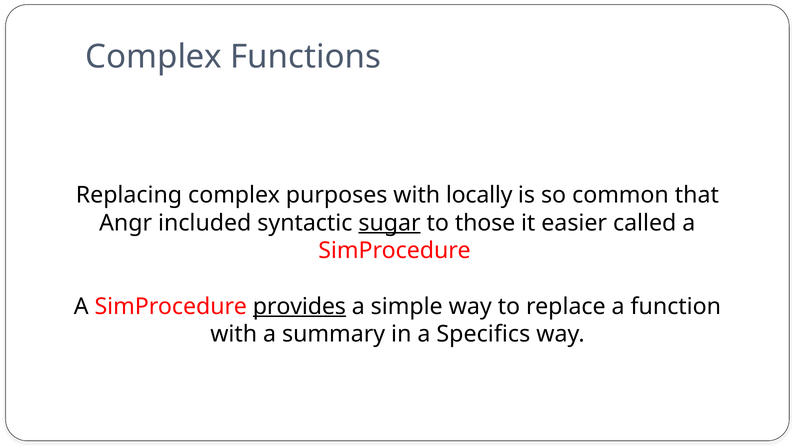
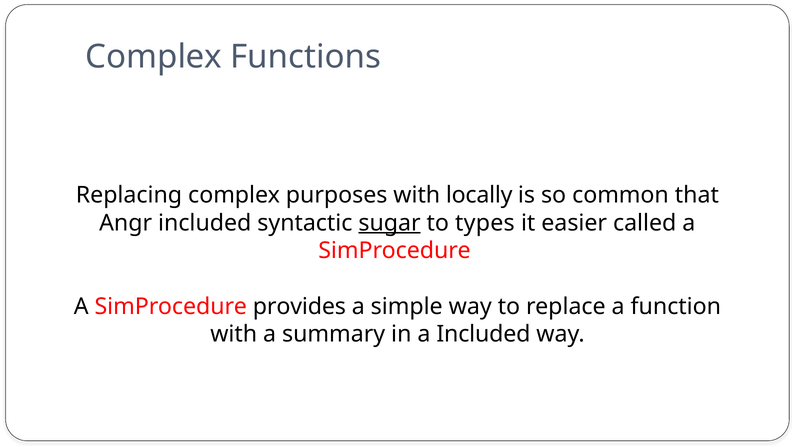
those: those -> types (485, 223)
provides underline: present -> none (299, 306)
a Specifics: Specifics -> Included (483, 334)
